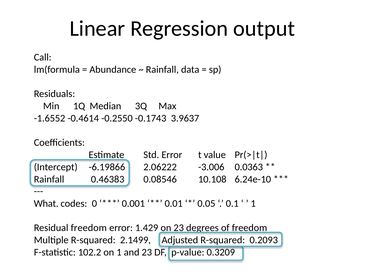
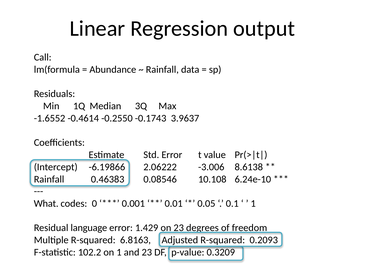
0.0363: 0.0363 -> 8.6138 (249, 167)
Residual freedom: freedom -> language (89, 228)
2.1499: 2.1499 -> 6.8163 (135, 240)
